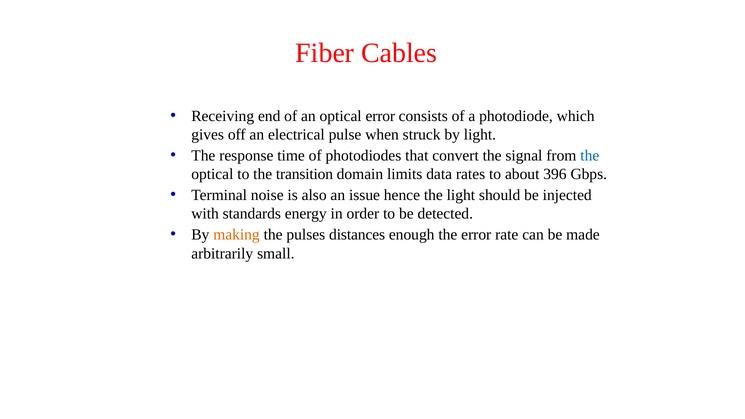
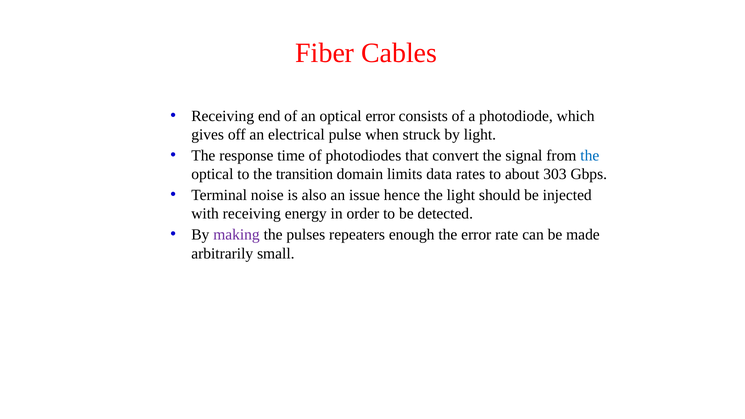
396: 396 -> 303 (555, 174)
with standards: standards -> receiving (252, 214)
making colour: orange -> purple (237, 235)
distances: distances -> repeaters (357, 235)
